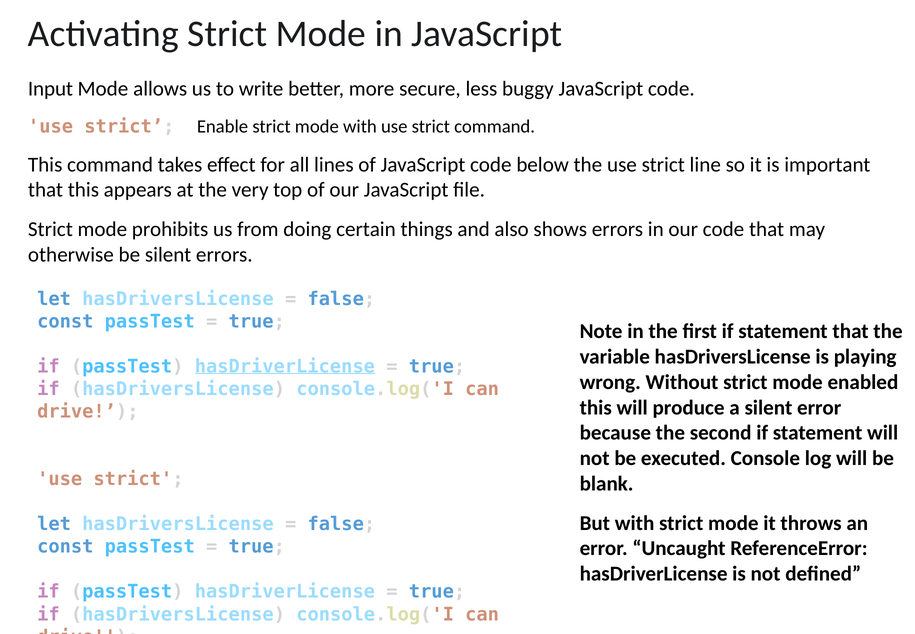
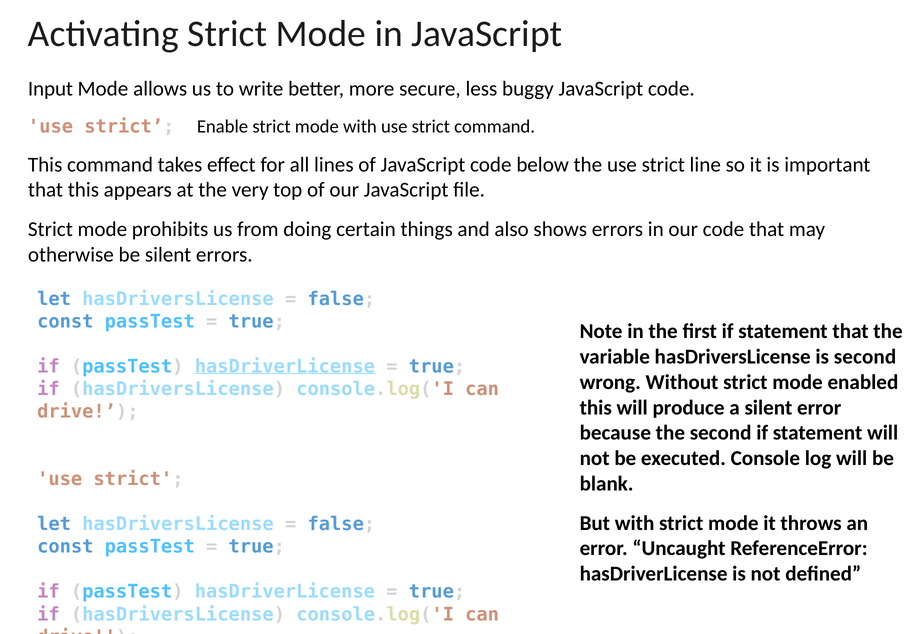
is playing: playing -> second (865, 357)
